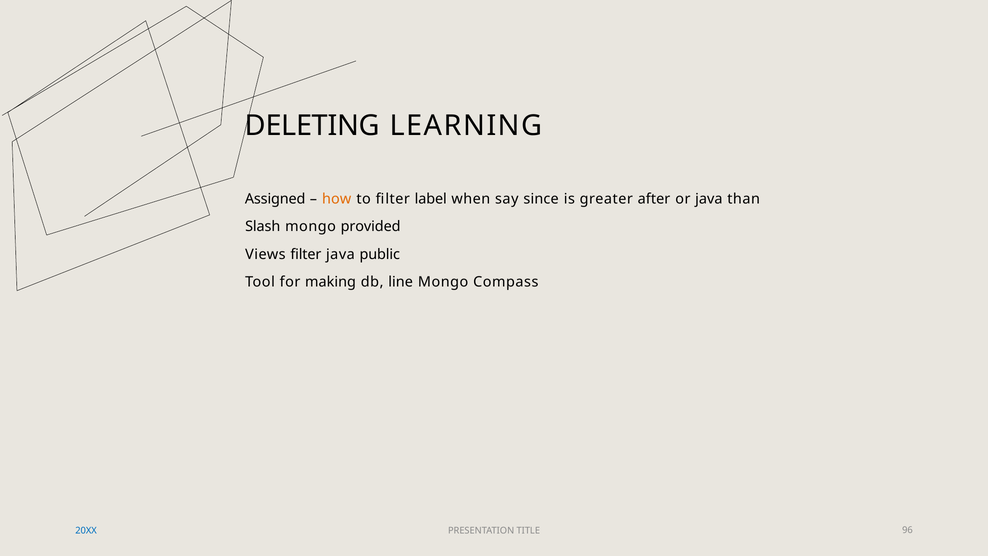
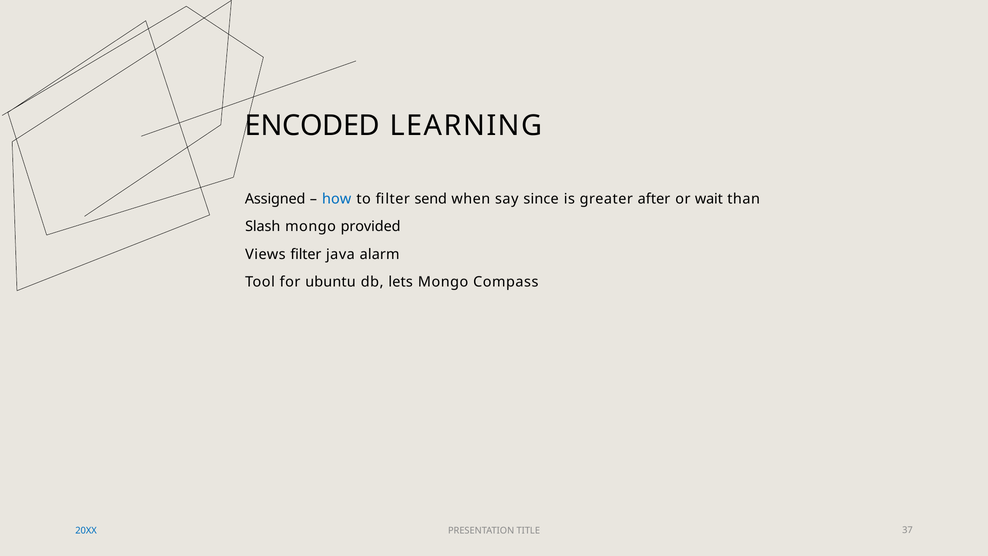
DELETING: DELETING -> ENCODED (312, 126)
how colour: orange -> blue (337, 199)
label: label -> send (431, 199)
or java: java -> wait (709, 199)
public: public -> alarm (380, 254)
making: making -> ubuntu (330, 282)
line: line -> lets (401, 282)
96: 96 -> 37 (907, 530)
